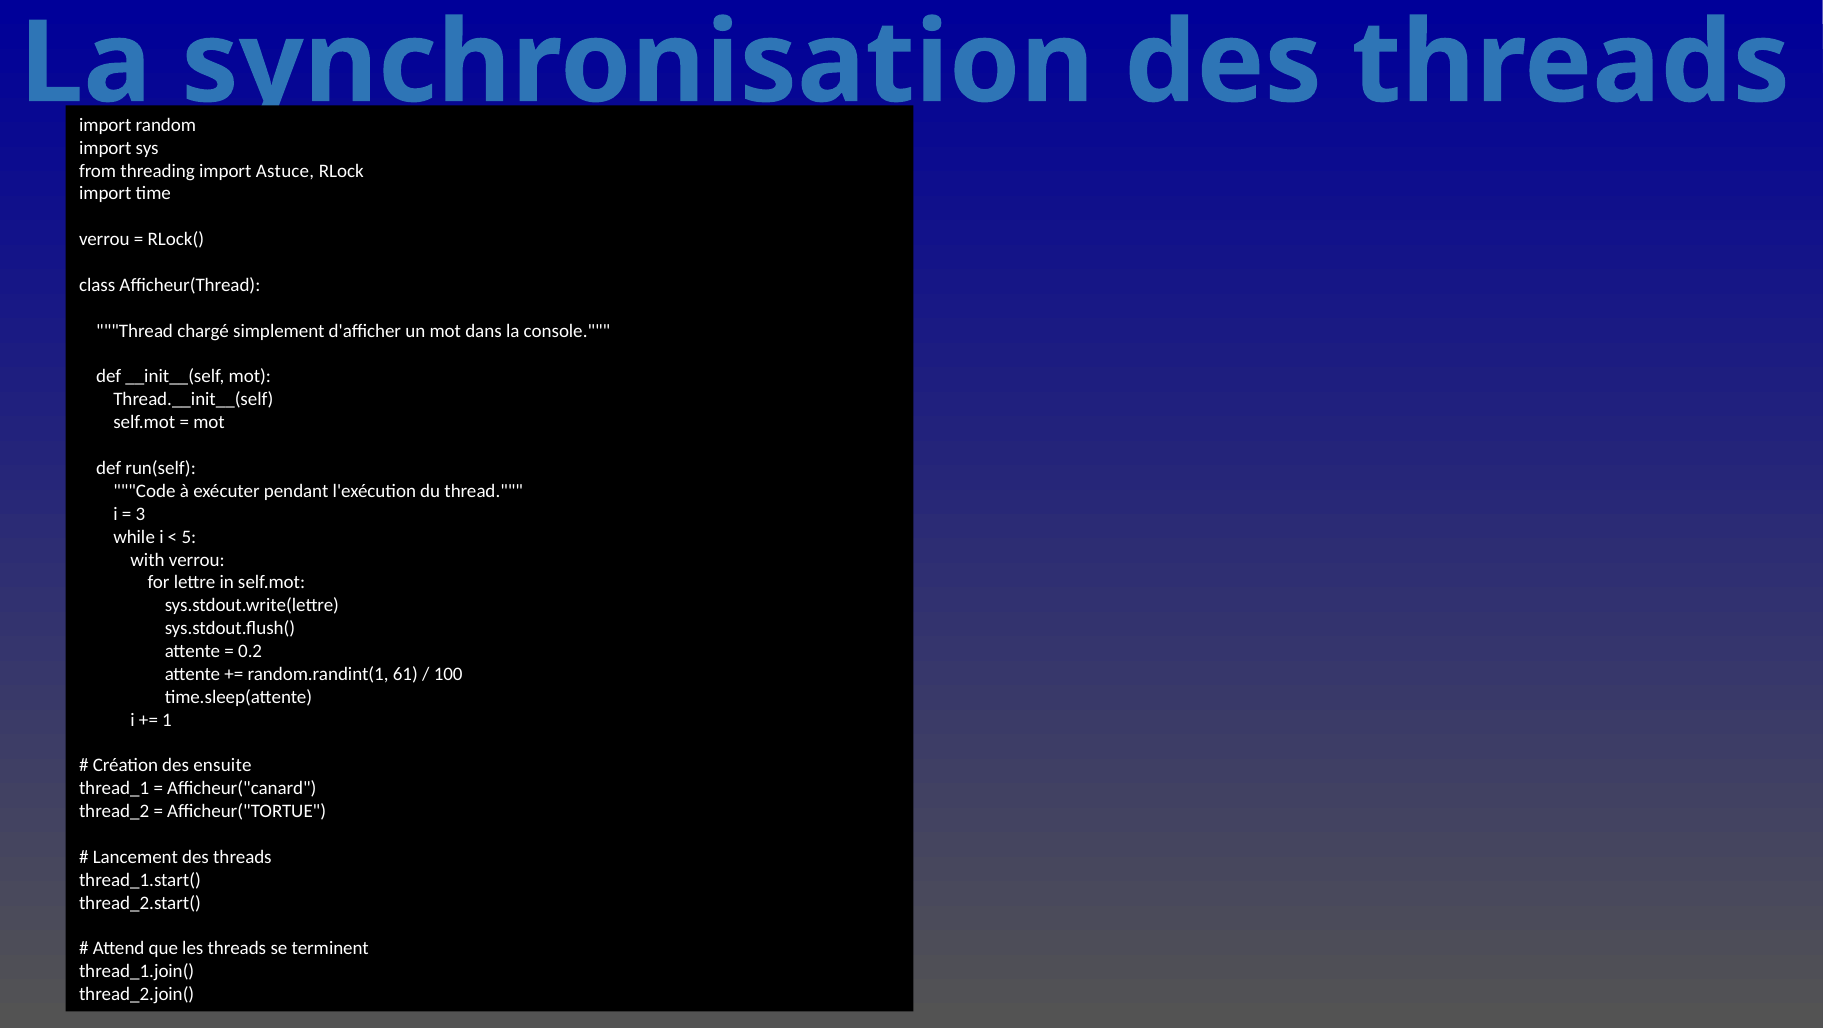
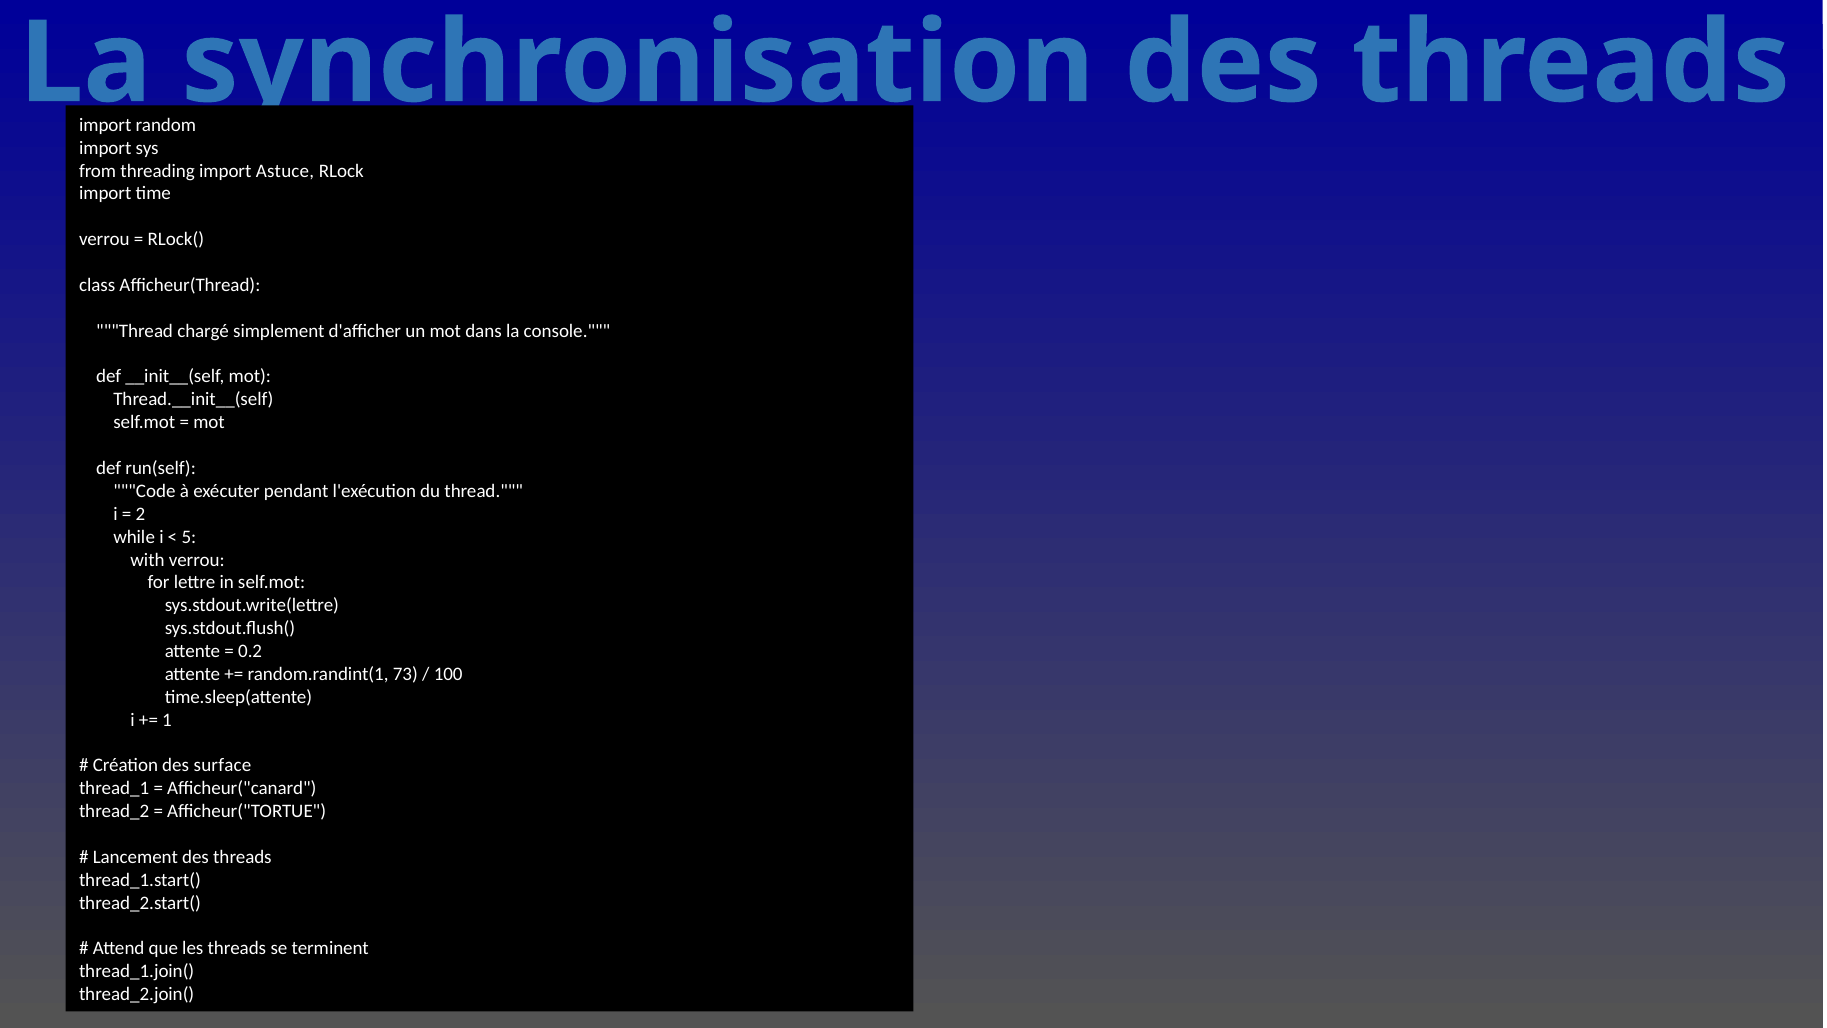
3: 3 -> 2 (140, 514)
61: 61 -> 73 (405, 674)
ensuite: ensuite -> surface (222, 765)
